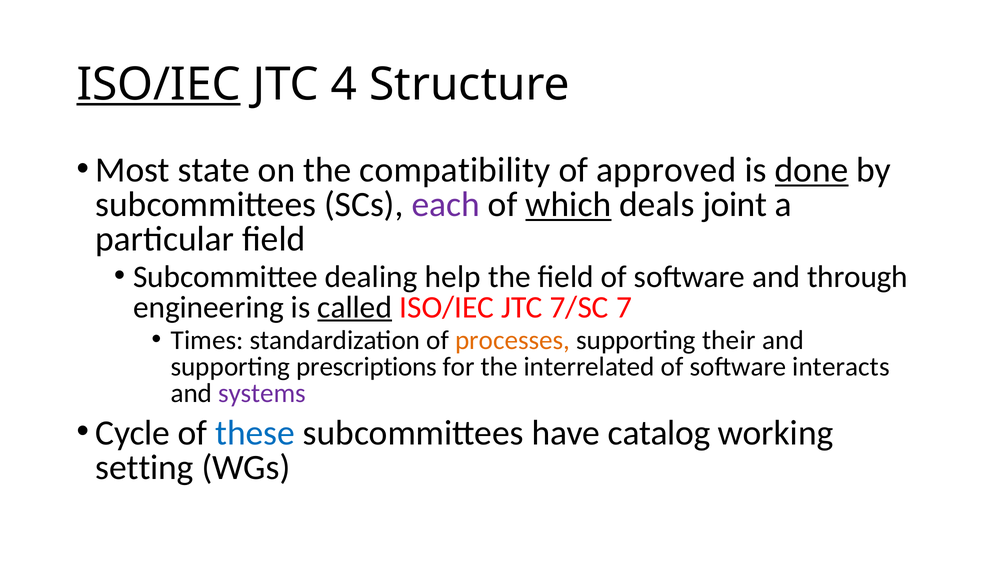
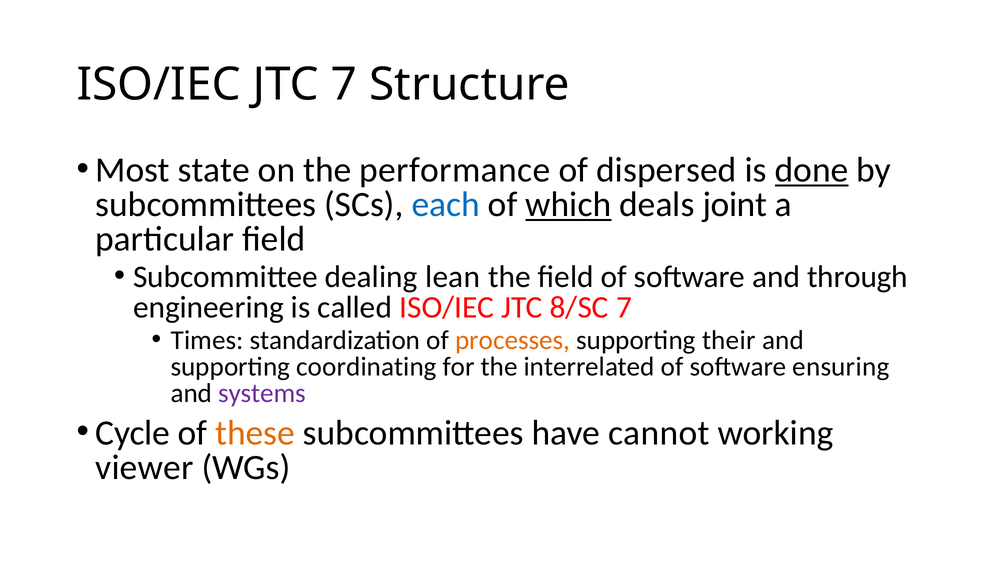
ISO/IEC underline: present -> none (159, 84)
JTC 4: 4 -> 7 (344, 84)
compatibility: compatibility -> performance (455, 170)
approved: approved -> dispersed (666, 170)
each colour: purple -> blue (446, 205)
help: help -> lean (453, 277)
called underline: present -> none (355, 307)
7/SC: 7/SC -> 8/SC (579, 307)
prescriptions: prescriptions -> coordinating (367, 367)
interacts: interacts -> ensuring (841, 367)
these colour: blue -> orange (255, 433)
catalog: catalog -> cannot (659, 433)
setting: setting -> viewer (144, 467)
